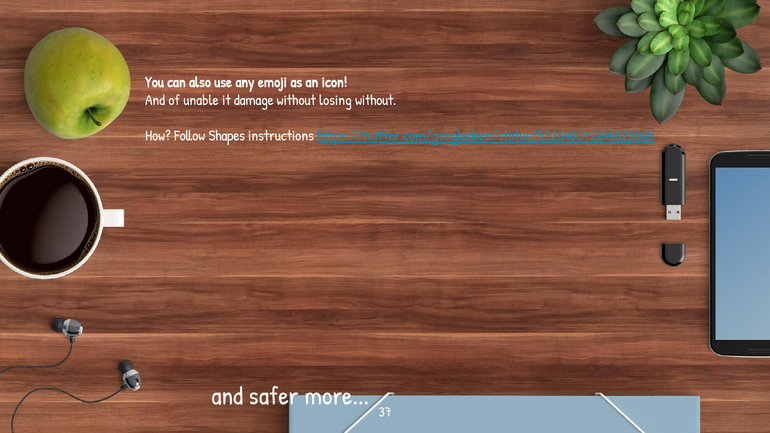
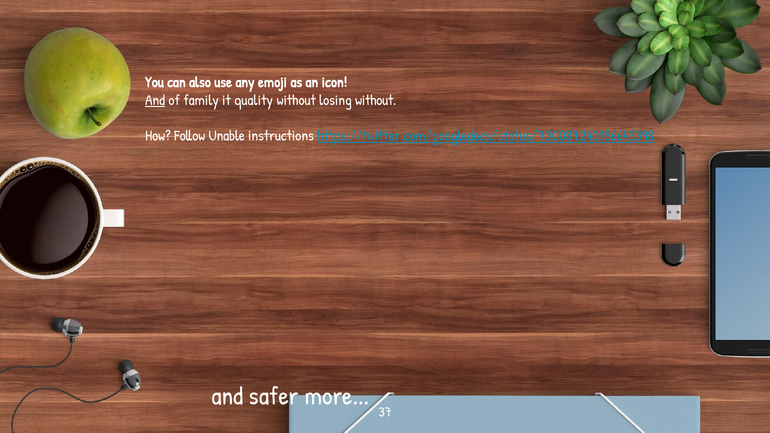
And underline: none -> present (155, 100)
unable: unable -> family (201, 100)
damage: damage -> quality (254, 100)
Shapes: Shapes -> Unable (227, 136)
https://twitter.com/googledocs/status/532640072644828065: https://twitter.com/googledocs/status/532640072644828065 -> https://twitter.com/googledocs/status/730087240156643398 (486, 136)
